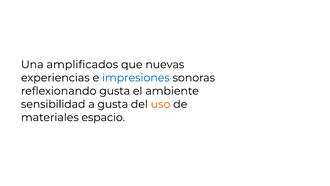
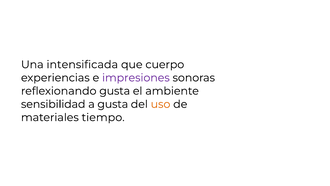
amplificados: amplificados -> intensificada (82, 64)
nuevas: nuevas -> cuerpo (165, 64)
impresiones colour: blue -> purple (136, 78)
espacio: espacio -> tiempo (103, 117)
